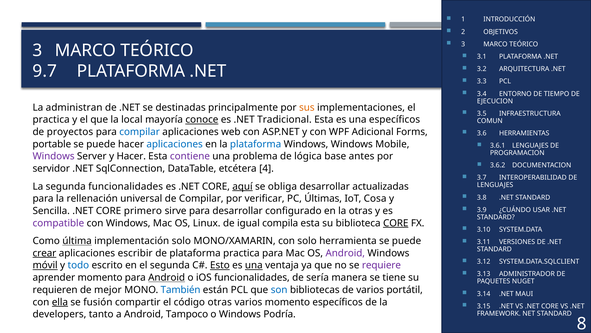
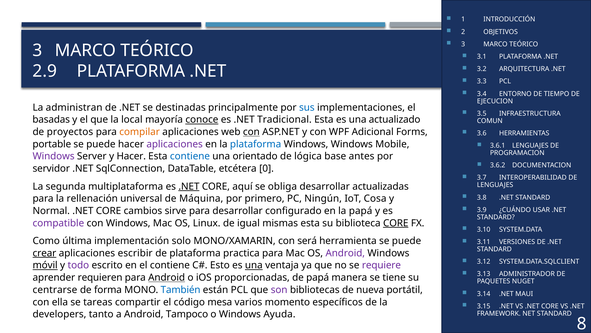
9.7: 9.7 -> 2.9 (45, 71)
sus colour: orange -> blue (307, 107)
practica: practica -> basadas (51, 119)
una específicos: específicos -> actualizado (395, 119)
compilar colour: blue -> orange (140, 132)
con underline: none -> present (251, 132)
aplicaciones colour: blue -> purple (175, 144)
contiene colour: purple -> blue (190, 156)
problema: problema -> orientado (255, 156)
4: 4 -> 0 (267, 168)
segunda funcionalidades: funcionalidades -> multiplataforma (126, 186)
.NET underline: none -> present (189, 186)
aquí underline: present -> none (242, 186)
de Compilar: Compilar -> Máquina (201, 198)
verificar: verificar -> primero (265, 198)
Últimas: Últimas -> Ningún (323, 198)
Sencilla: Sencilla -> Normal (51, 211)
primero: primero -> cambios (143, 211)
la otras: otras -> papá (361, 211)
compila: compila -> mismas (280, 223)
última underline: present -> none (77, 241)
con solo: solo -> será (307, 241)
todo colour: blue -> purple (78, 265)
el segunda: segunda -> contiene (170, 265)
Esto underline: present -> none (220, 265)
aprender momento: momento -> requieren (100, 277)
iOS funcionalidades: funcionalidades -> proporcionadas (252, 277)
de sería: sería -> papá (318, 277)
requieren: requieren -> centrarse (55, 289)
mejor: mejor -> forma (108, 289)
son colour: blue -> purple (279, 289)
de varios: varios -> nueva (370, 289)
ella underline: present -> none (60, 302)
fusión: fusión -> tareas (98, 302)
código otras: otras -> mesa (220, 302)
Podría: Podría -> Ayuda (279, 314)
